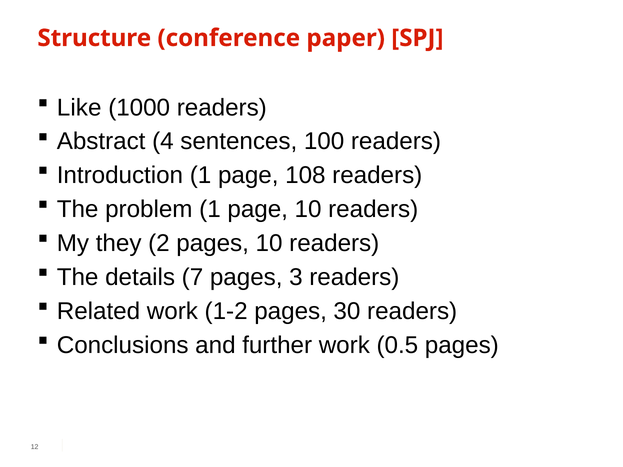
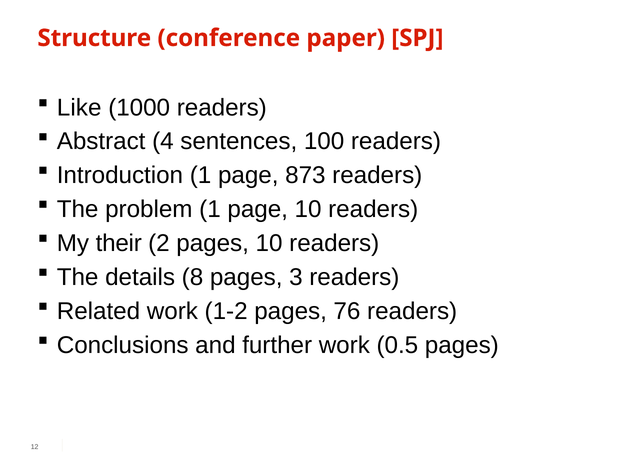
108: 108 -> 873 (305, 175)
they: they -> their (119, 243)
7: 7 -> 8 (192, 277)
30: 30 -> 76 (347, 311)
